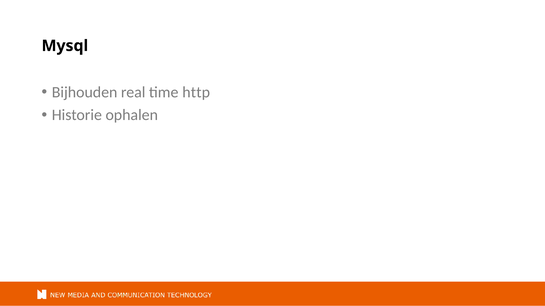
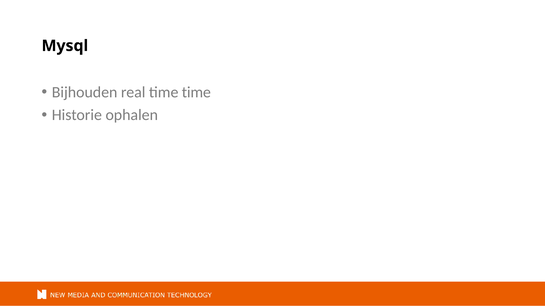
time http: http -> time (196, 92)
